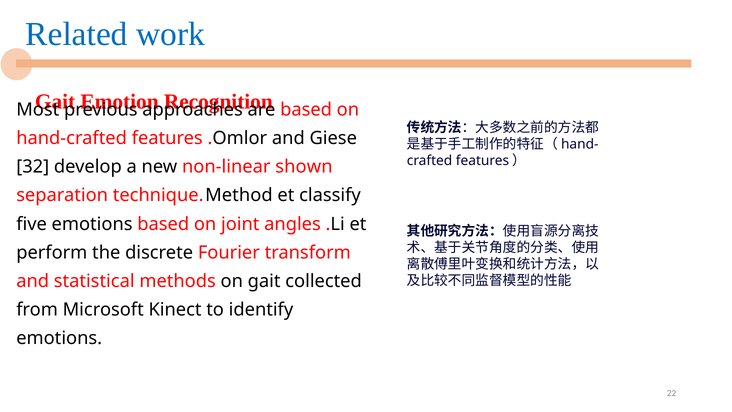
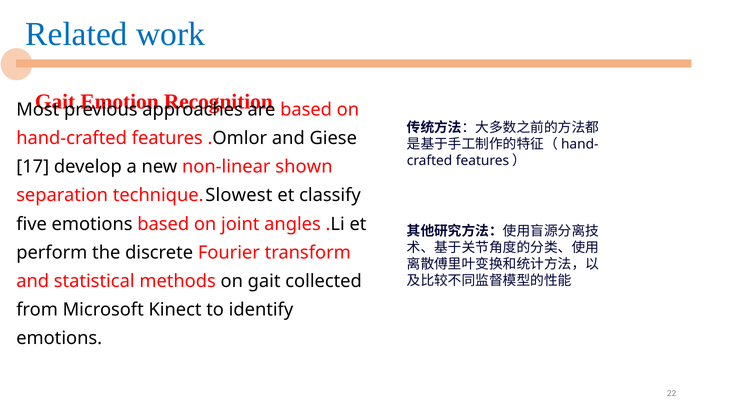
32: 32 -> 17 (33, 167)
Method: Method -> Slowest (239, 195)
